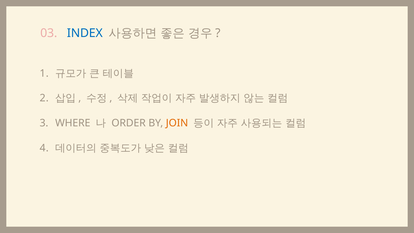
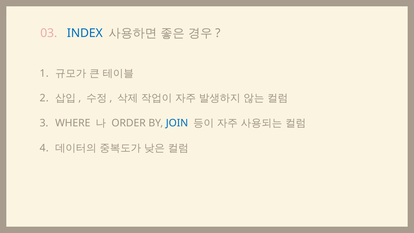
JOIN colour: orange -> blue (177, 123)
